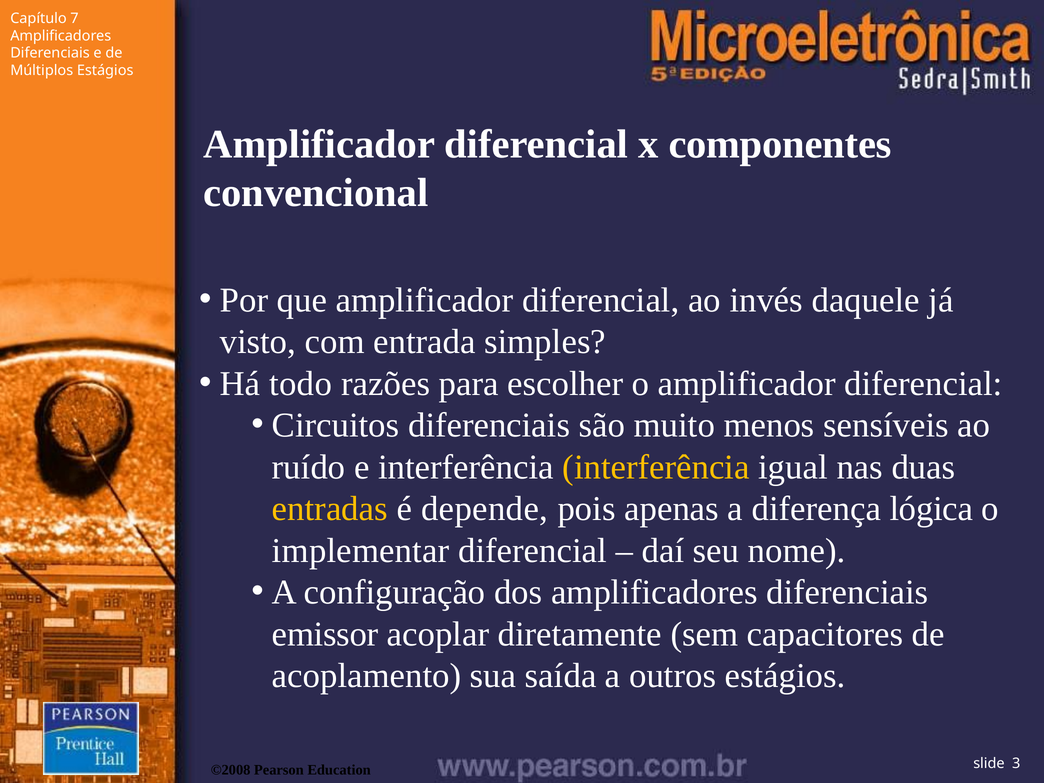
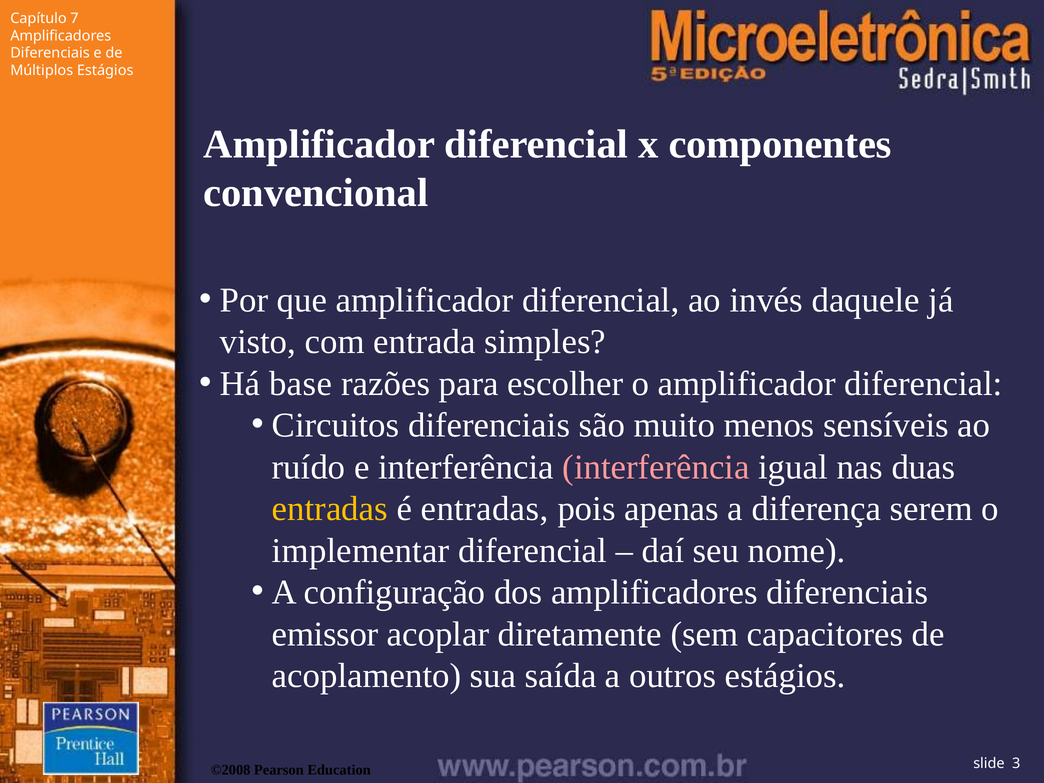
todo: todo -> base (301, 384)
interferência colour: yellow -> pink (656, 467)
é depende: depende -> entradas (485, 509)
lógica: lógica -> serem (931, 509)
